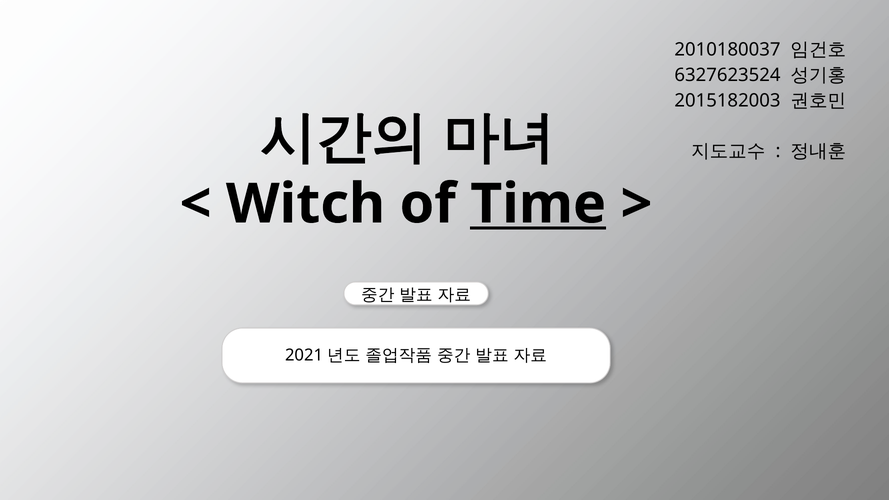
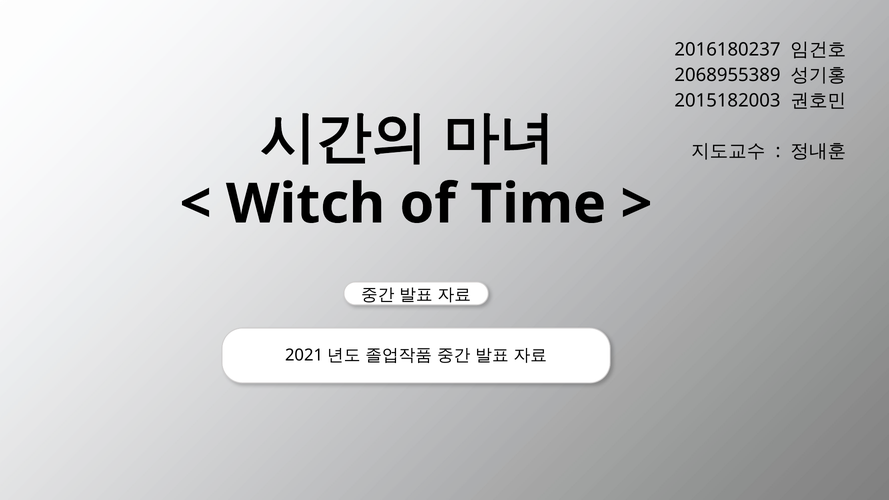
2010180037: 2010180037 -> 2016180237 (728, 50)
6327623524: 6327623524 -> 2068955389 (728, 75)
Time underline: present -> none (538, 204)
